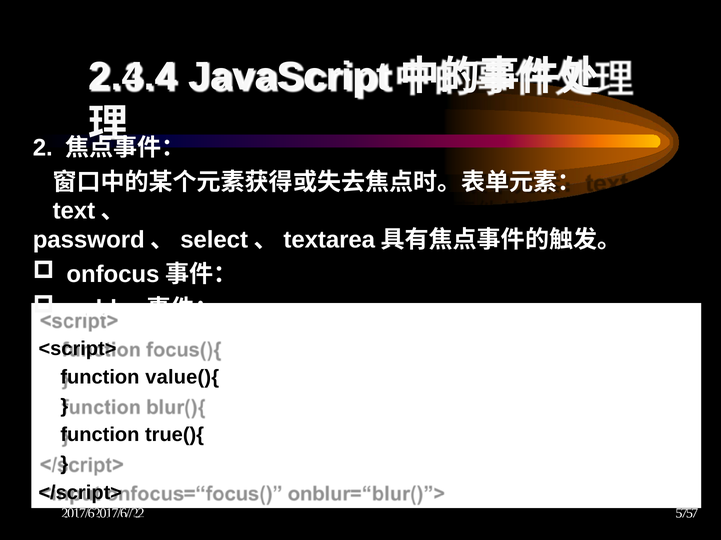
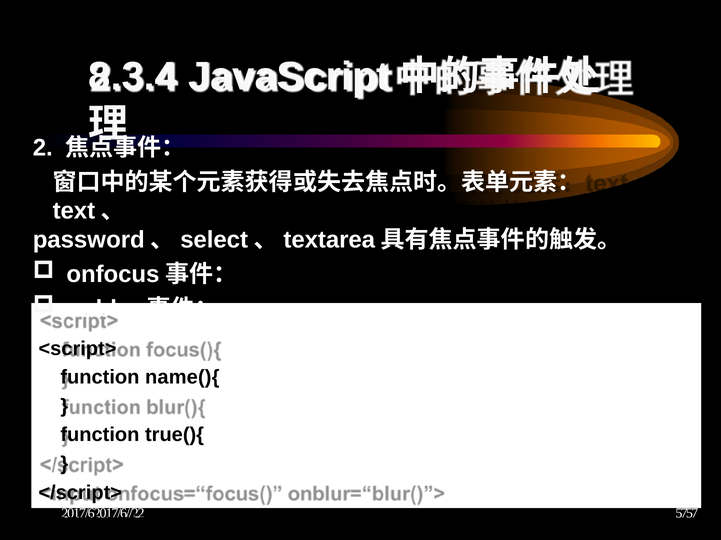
2.4.4: 2.4.4 -> 8.3.4 (133, 77)
value(){: value(){ -> name(){ (182, 378)
